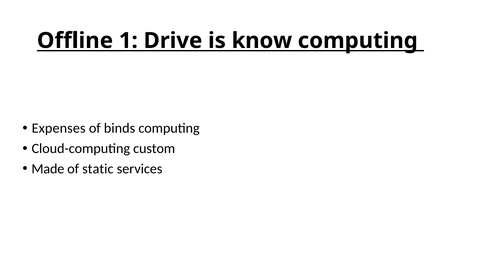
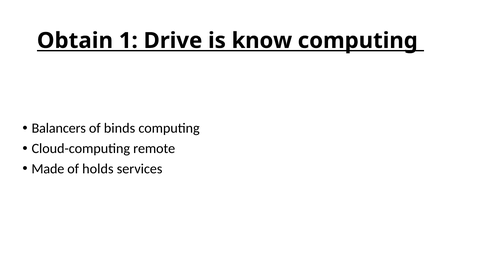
Offline: Offline -> Obtain (75, 41)
Expenses: Expenses -> Balancers (59, 128)
custom: custom -> remote (154, 149)
static: static -> holds (98, 169)
